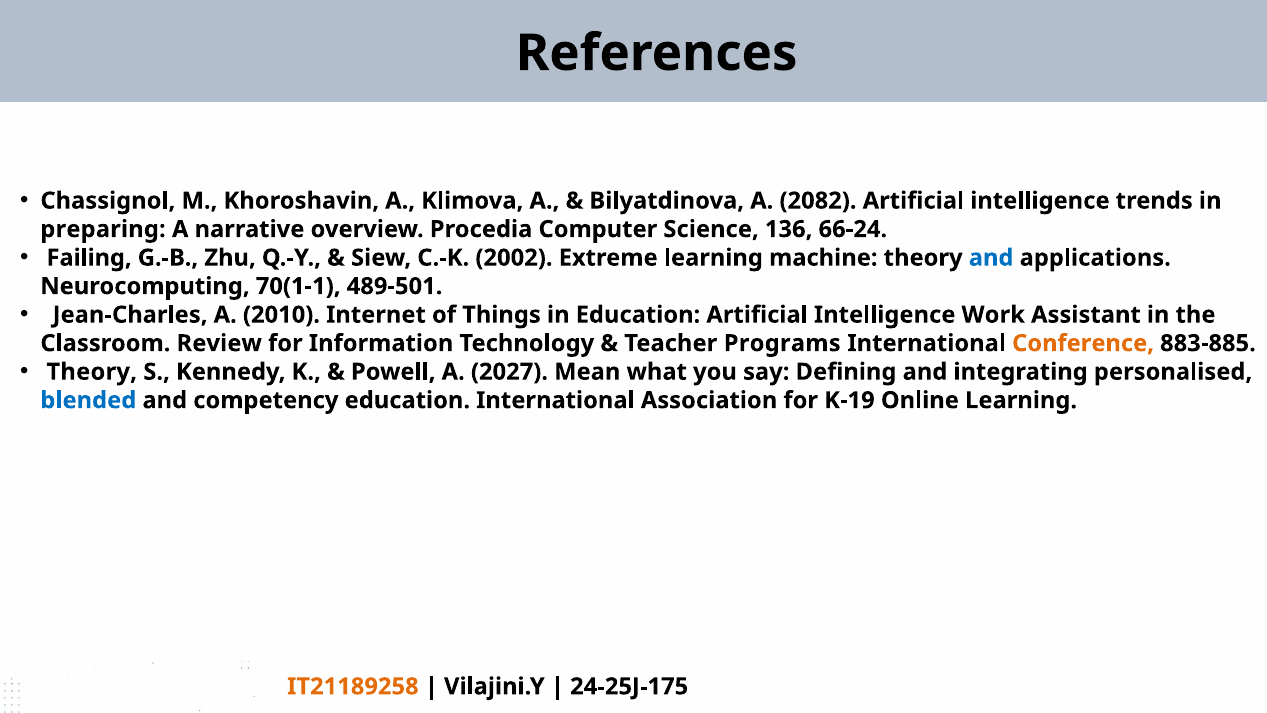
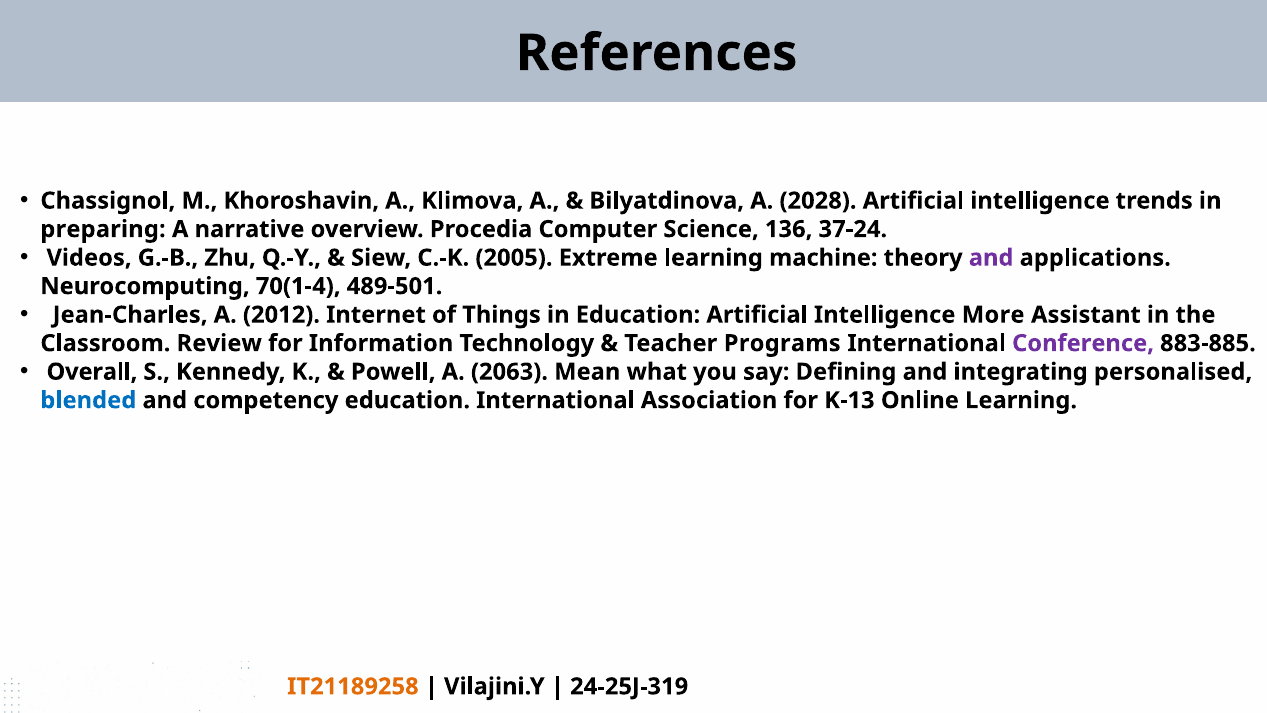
2082: 2082 -> 2028 (818, 201)
66-24: 66-24 -> 37-24 (853, 229)
Failing: Failing -> Videos (89, 258)
2002: 2002 -> 2005 (514, 258)
and colour: blue -> purple (991, 258)
70(1-1: 70(1-1 -> 70(1-4 (298, 286)
2010: 2010 -> 2012 (281, 315)
Work: Work -> More (993, 315)
Conference colour: orange -> purple (1083, 343)
Theory: Theory -> Overall (92, 372)
2027: 2027 -> 2063 (509, 372)
K-19: K-19 -> K-13 (849, 400)
24-25J-175: 24-25J-175 -> 24-25J-319 (629, 686)
